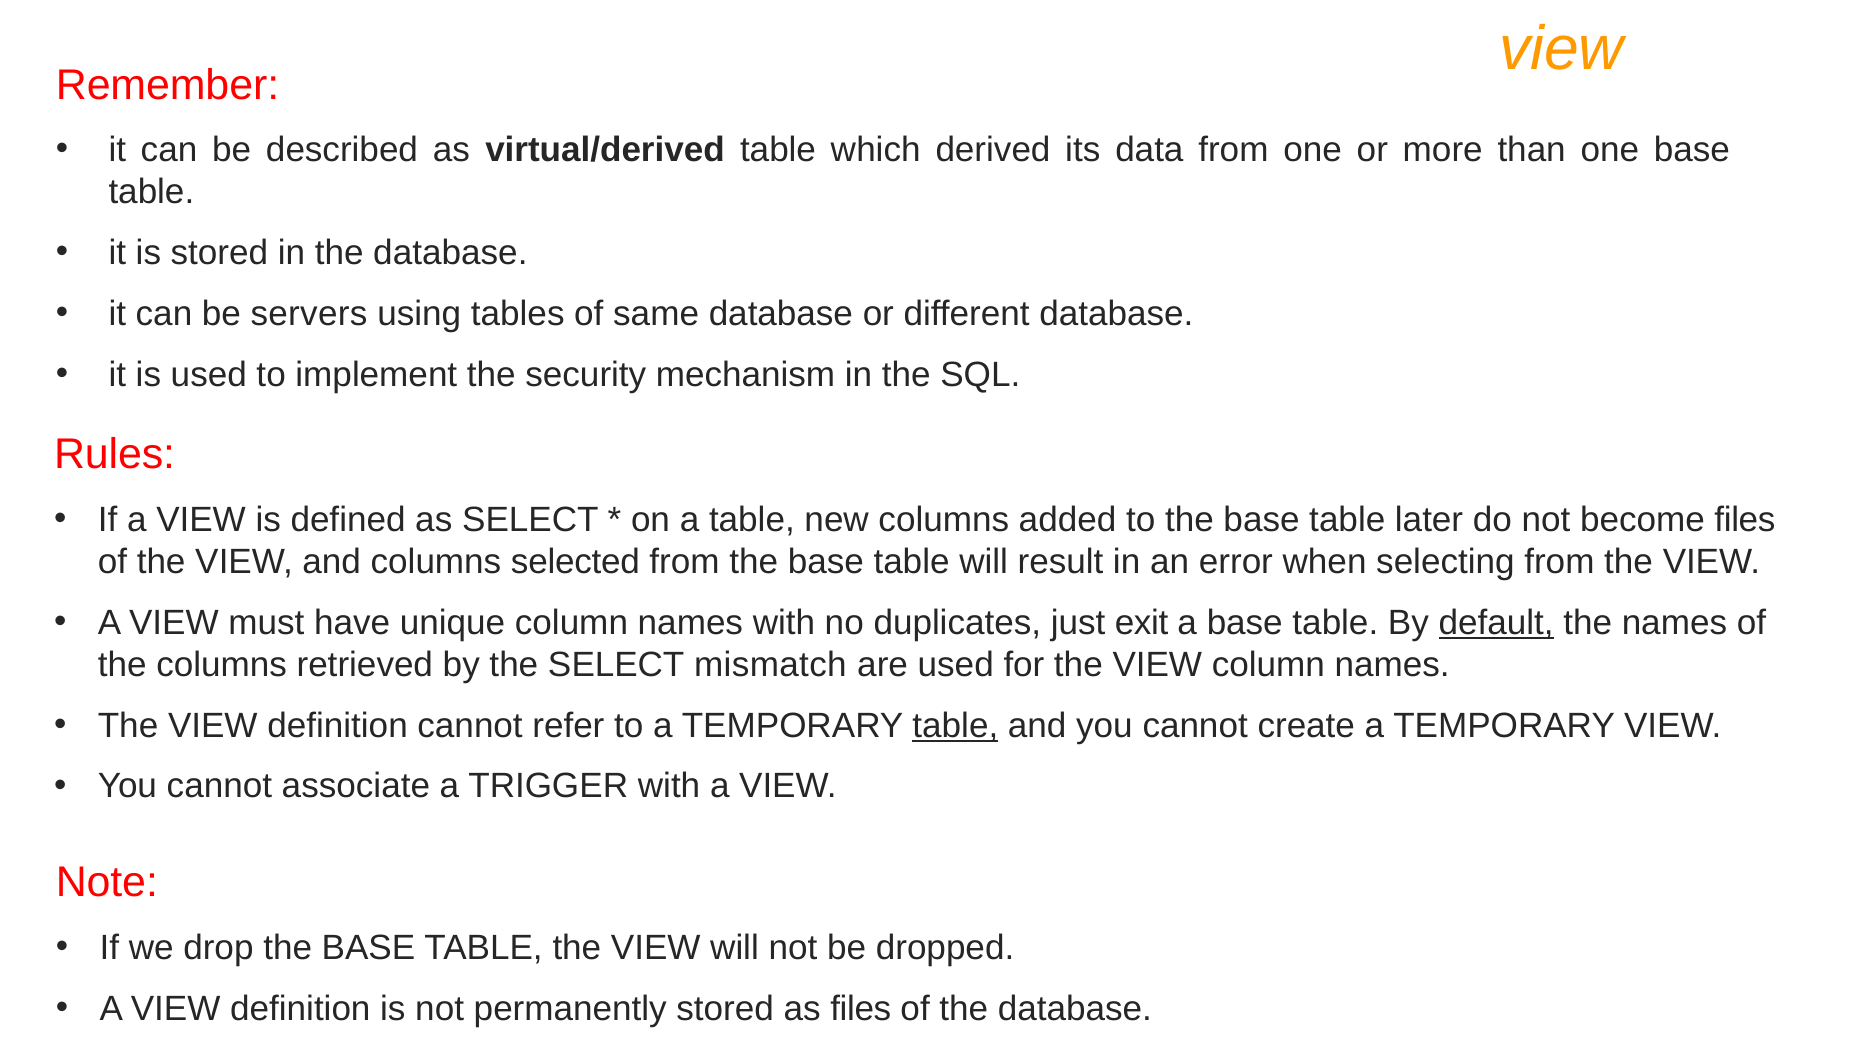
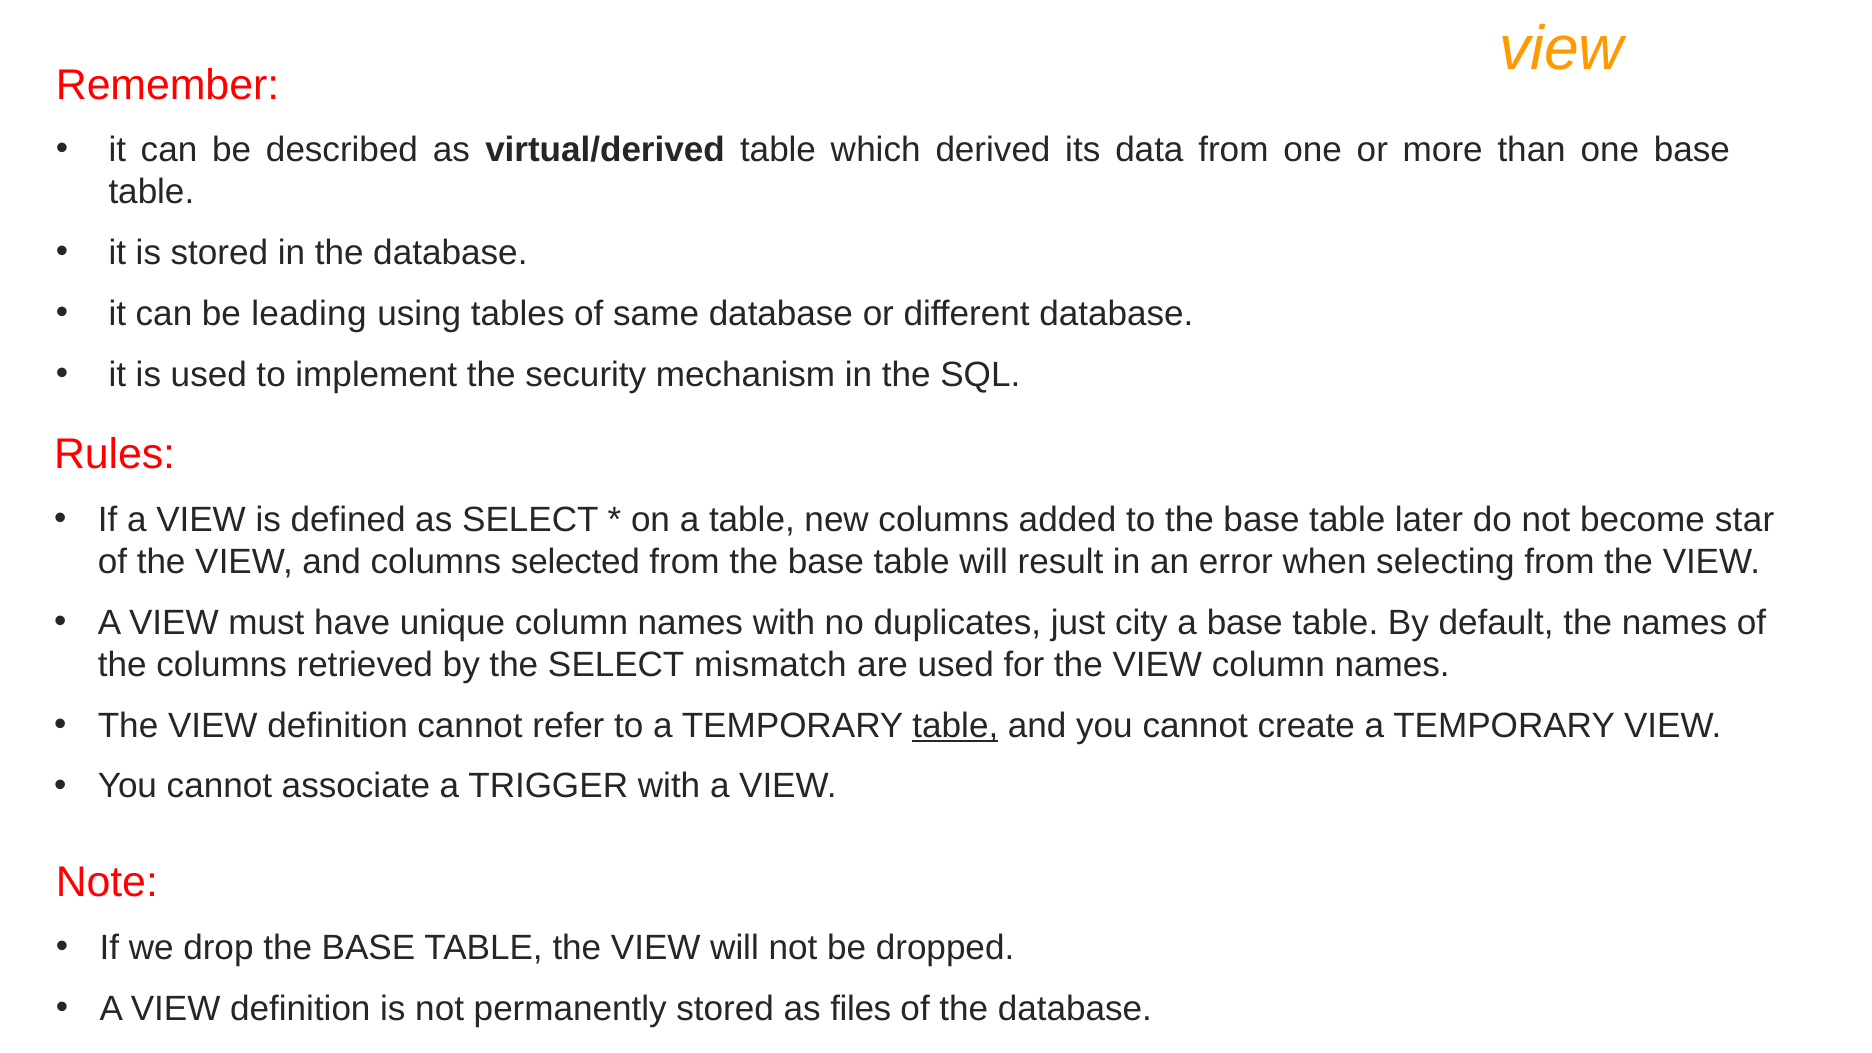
servers: servers -> leading (309, 314)
become files: files -> star (1745, 520)
exit: exit -> city (1141, 623)
default underline: present -> none (1496, 623)
